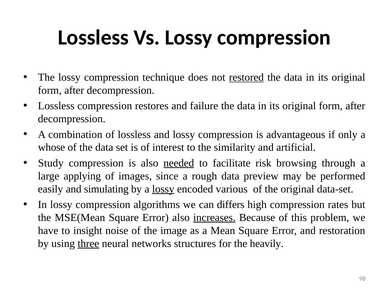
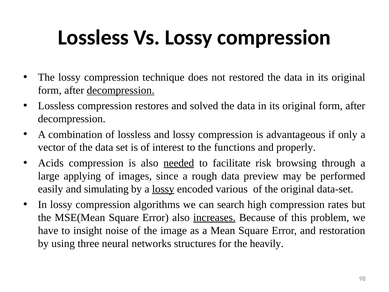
restored underline: present -> none (246, 77)
decompression underline: none -> present (121, 90)
failure: failure -> solved (204, 106)
whose: whose -> vector (51, 147)
similarity: similarity -> functions (235, 147)
artificial: artificial -> properly (296, 147)
Study: Study -> Acids (51, 163)
differs: differs -> search (231, 204)
three underline: present -> none (88, 243)
